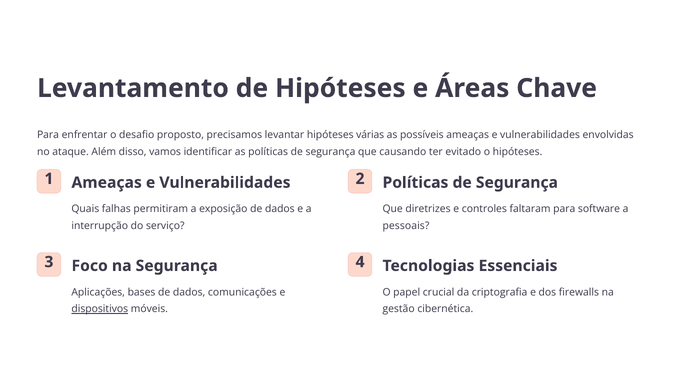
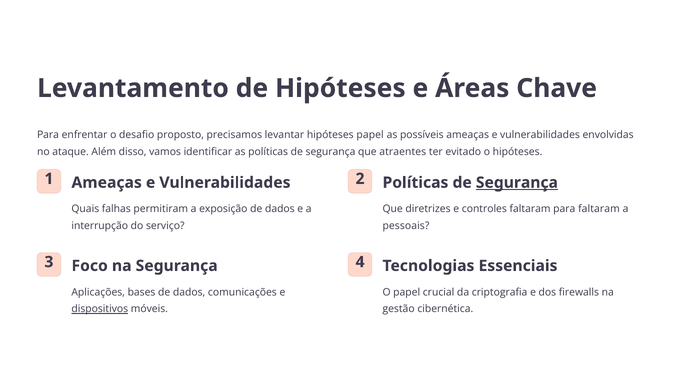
hipóteses várias: várias -> papel (370, 135)
causando: causando -> atraentes (403, 152)
Segurança underline: none -> present (517, 183)
para software: software -> faltaram (599, 209)
